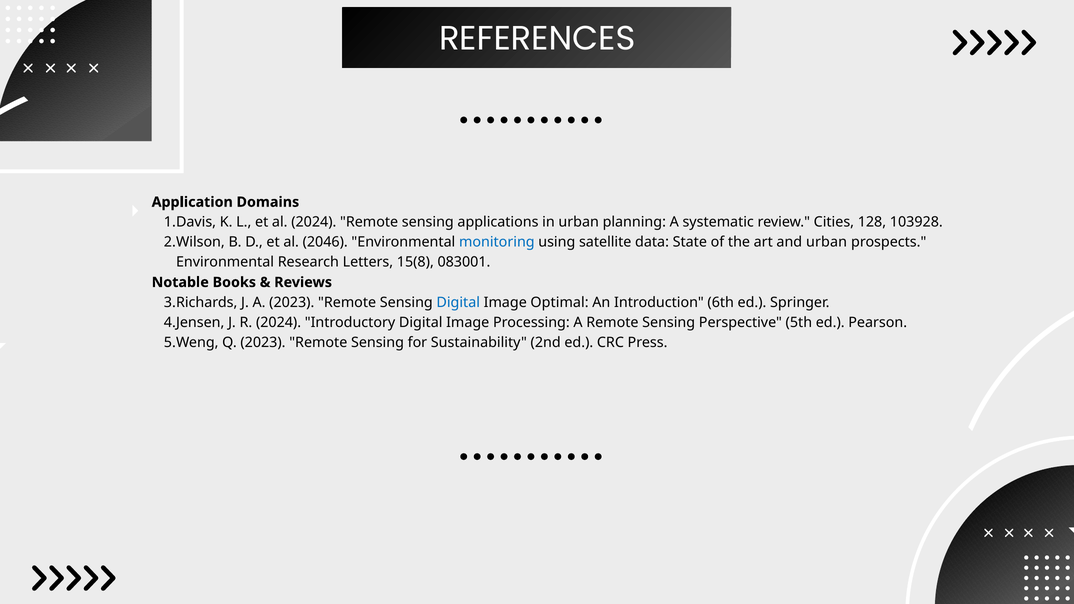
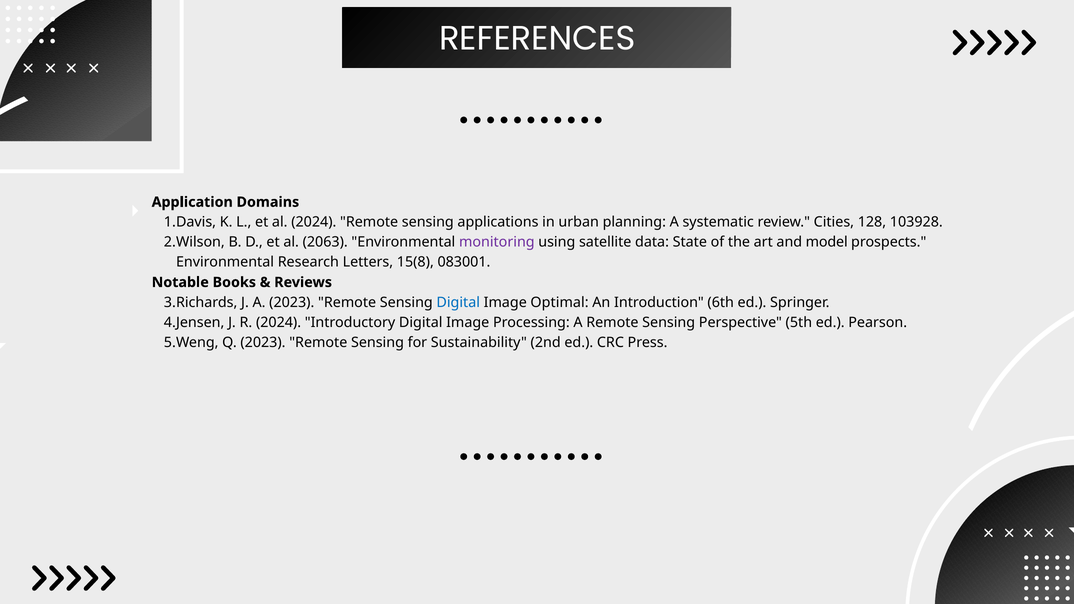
2046: 2046 -> 2063 (325, 242)
monitoring colour: blue -> purple (497, 242)
and urban: urban -> model (827, 242)
